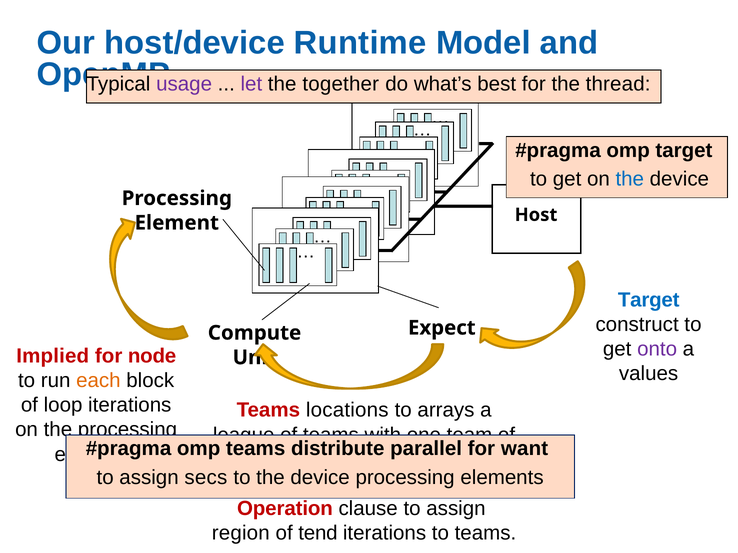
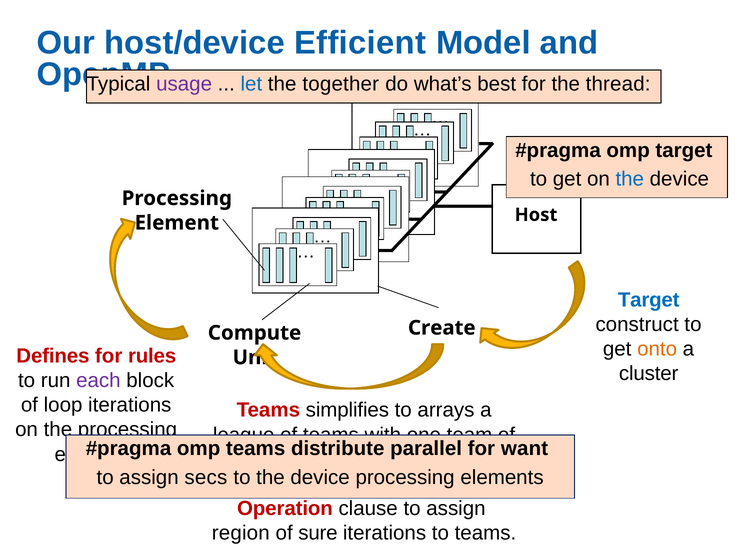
Runtime: Runtime -> Efficient (360, 43)
let colour: purple -> blue (251, 84)
Expect: Expect -> Create (442, 328)
onto colour: purple -> orange (657, 349)
Implied: Implied -> Defines (53, 356)
node: node -> rules (152, 356)
values: values -> cluster (649, 374)
each colour: orange -> purple (98, 381)
locations: locations -> simplifies (347, 411)
tend: tend -> sure (318, 534)
